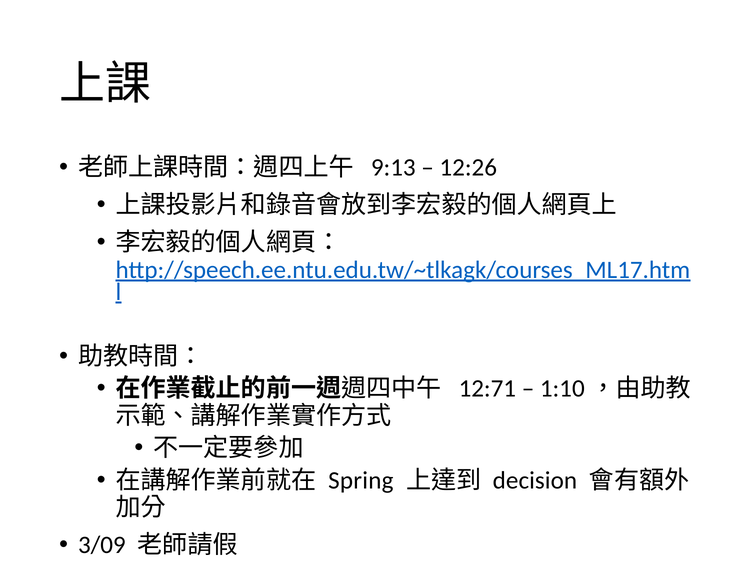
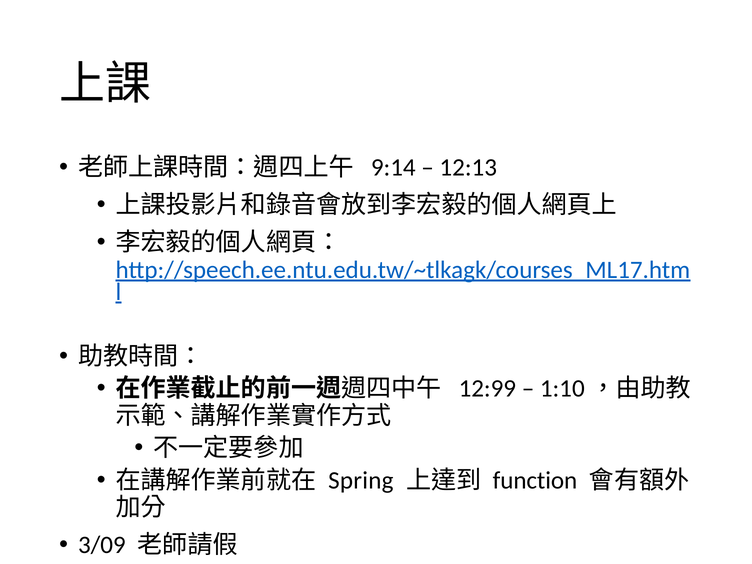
9:13: 9:13 -> 9:14 (393, 167)
12:26: 12:26 -> 12:13 (468, 167)
12:71: 12:71 -> 12:99 (487, 389)
decision: decision -> function (535, 480)
